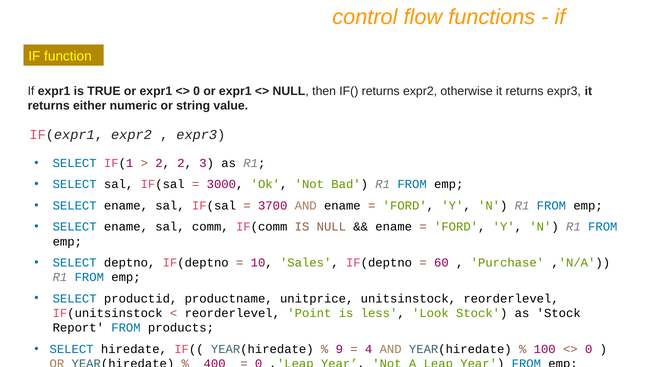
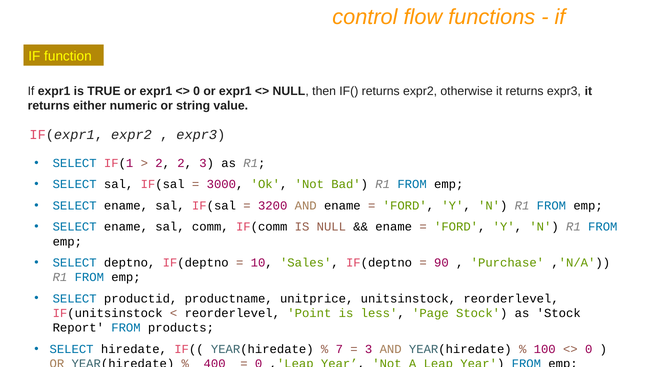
3700: 3700 -> 3200 (273, 206)
60: 60 -> 90 (441, 263)
Look: Look -> Page (430, 313)
9: 9 -> 7 (339, 349)
4: 4 -> 3 (369, 349)
